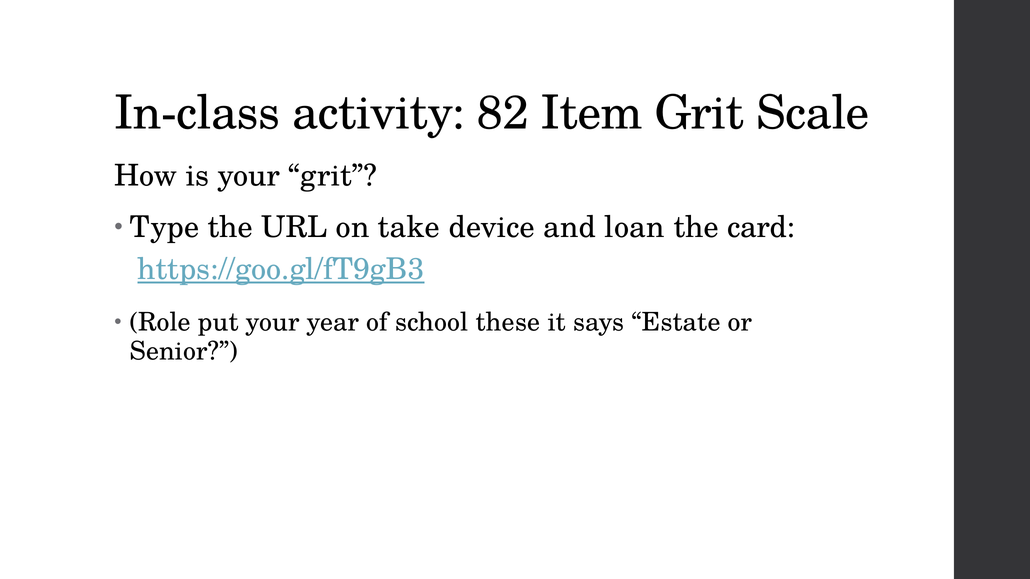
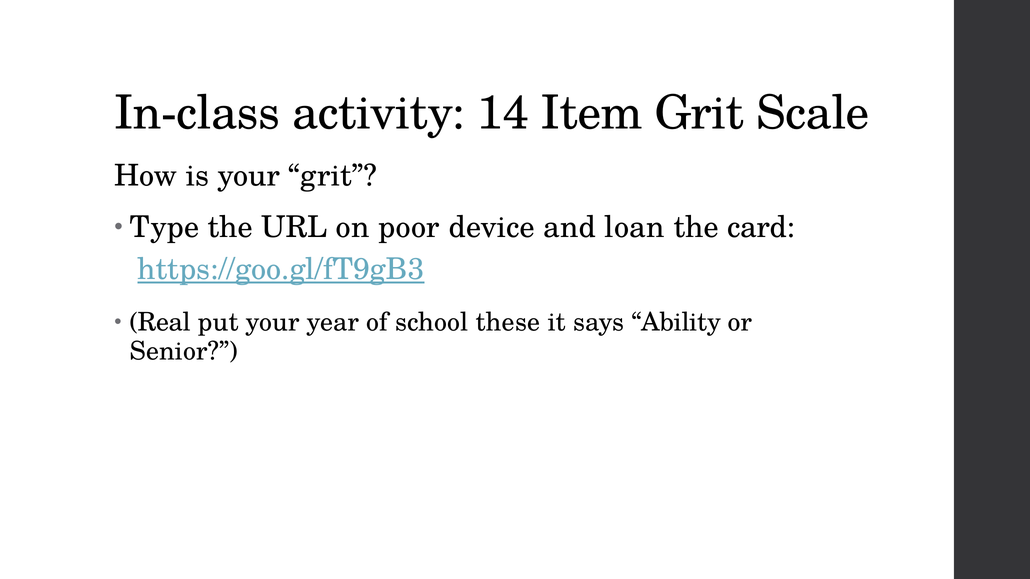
82: 82 -> 14 (503, 113)
take: take -> poor (409, 227)
Role: Role -> Real (160, 322)
Estate: Estate -> Ability (676, 322)
